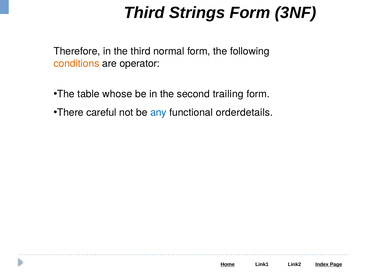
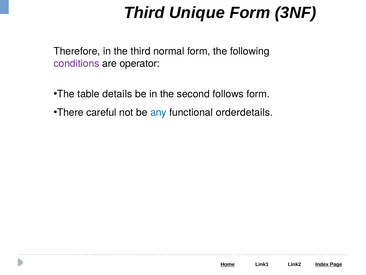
Strings: Strings -> Unique (197, 13)
conditions colour: orange -> purple (76, 63)
whose: whose -> details (117, 94)
trailing: trailing -> follows (228, 94)
